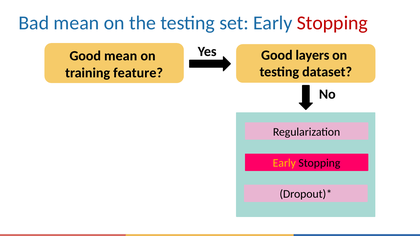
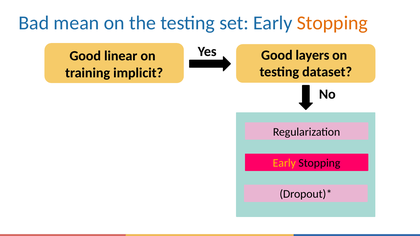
Stopping colour: red -> orange (332, 23)
Good mean: mean -> linear (121, 56)
feature: feature -> implicit (138, 73)
